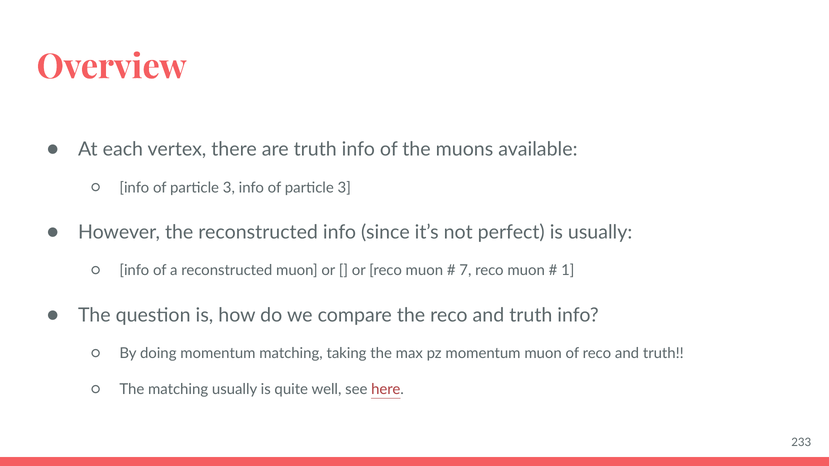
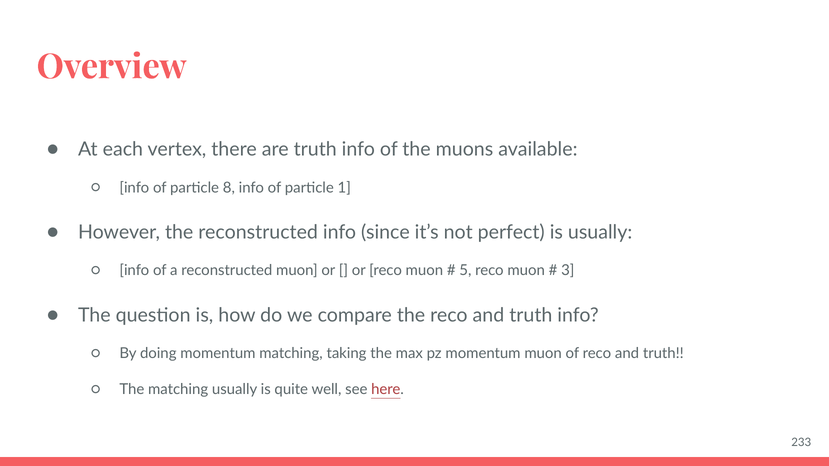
3: 3 -> 8 (229, 188)
3: 3 -> 1 (344, 188)
7: 7 -> 5 (465, 271)
1: 1 -> 3 (568, 271)
